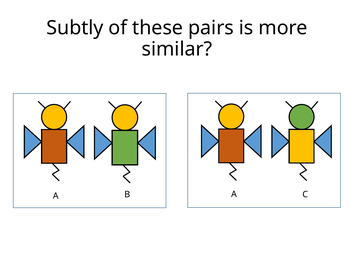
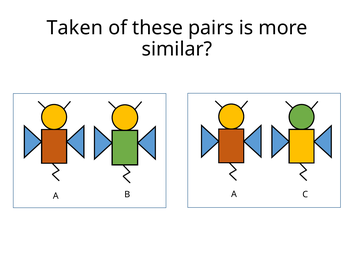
Subtly: Subtly -> Taken (75, 28)
